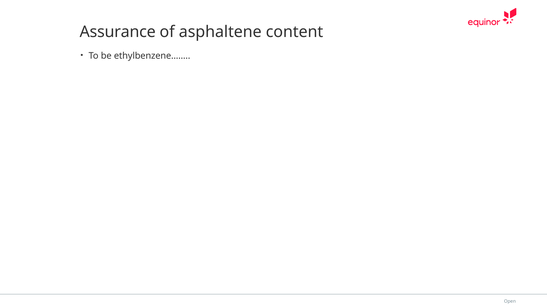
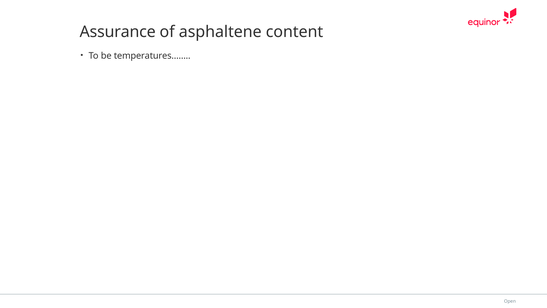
ethylbenzene……: ethylbenzene…… -> temperatures…… (152, 56)
